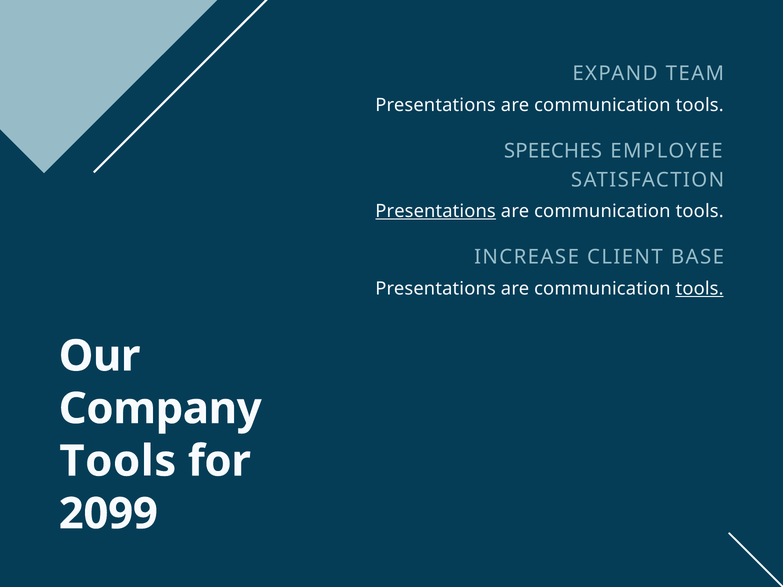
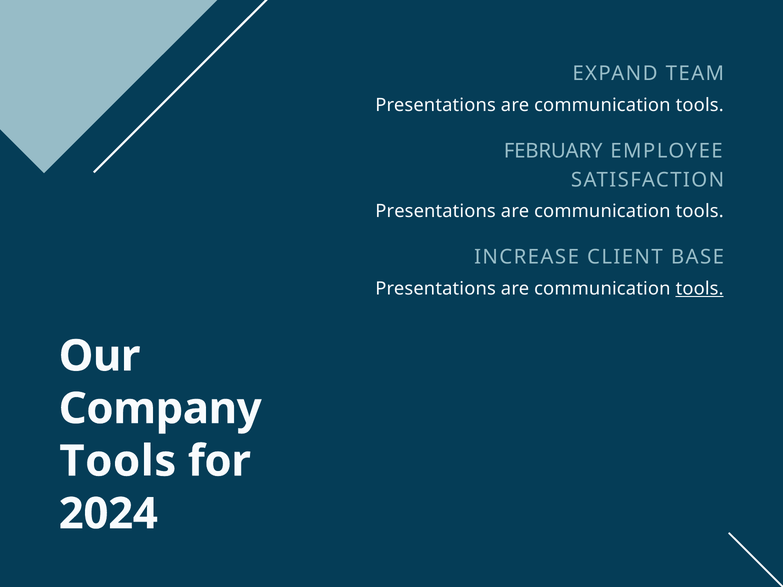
SPEECHES: SPEECHES -> FEBRUARY (553, 151)
Presentations underline: present -> none (436, 211)
2099: 2099 -> 2024 (108, 514)
